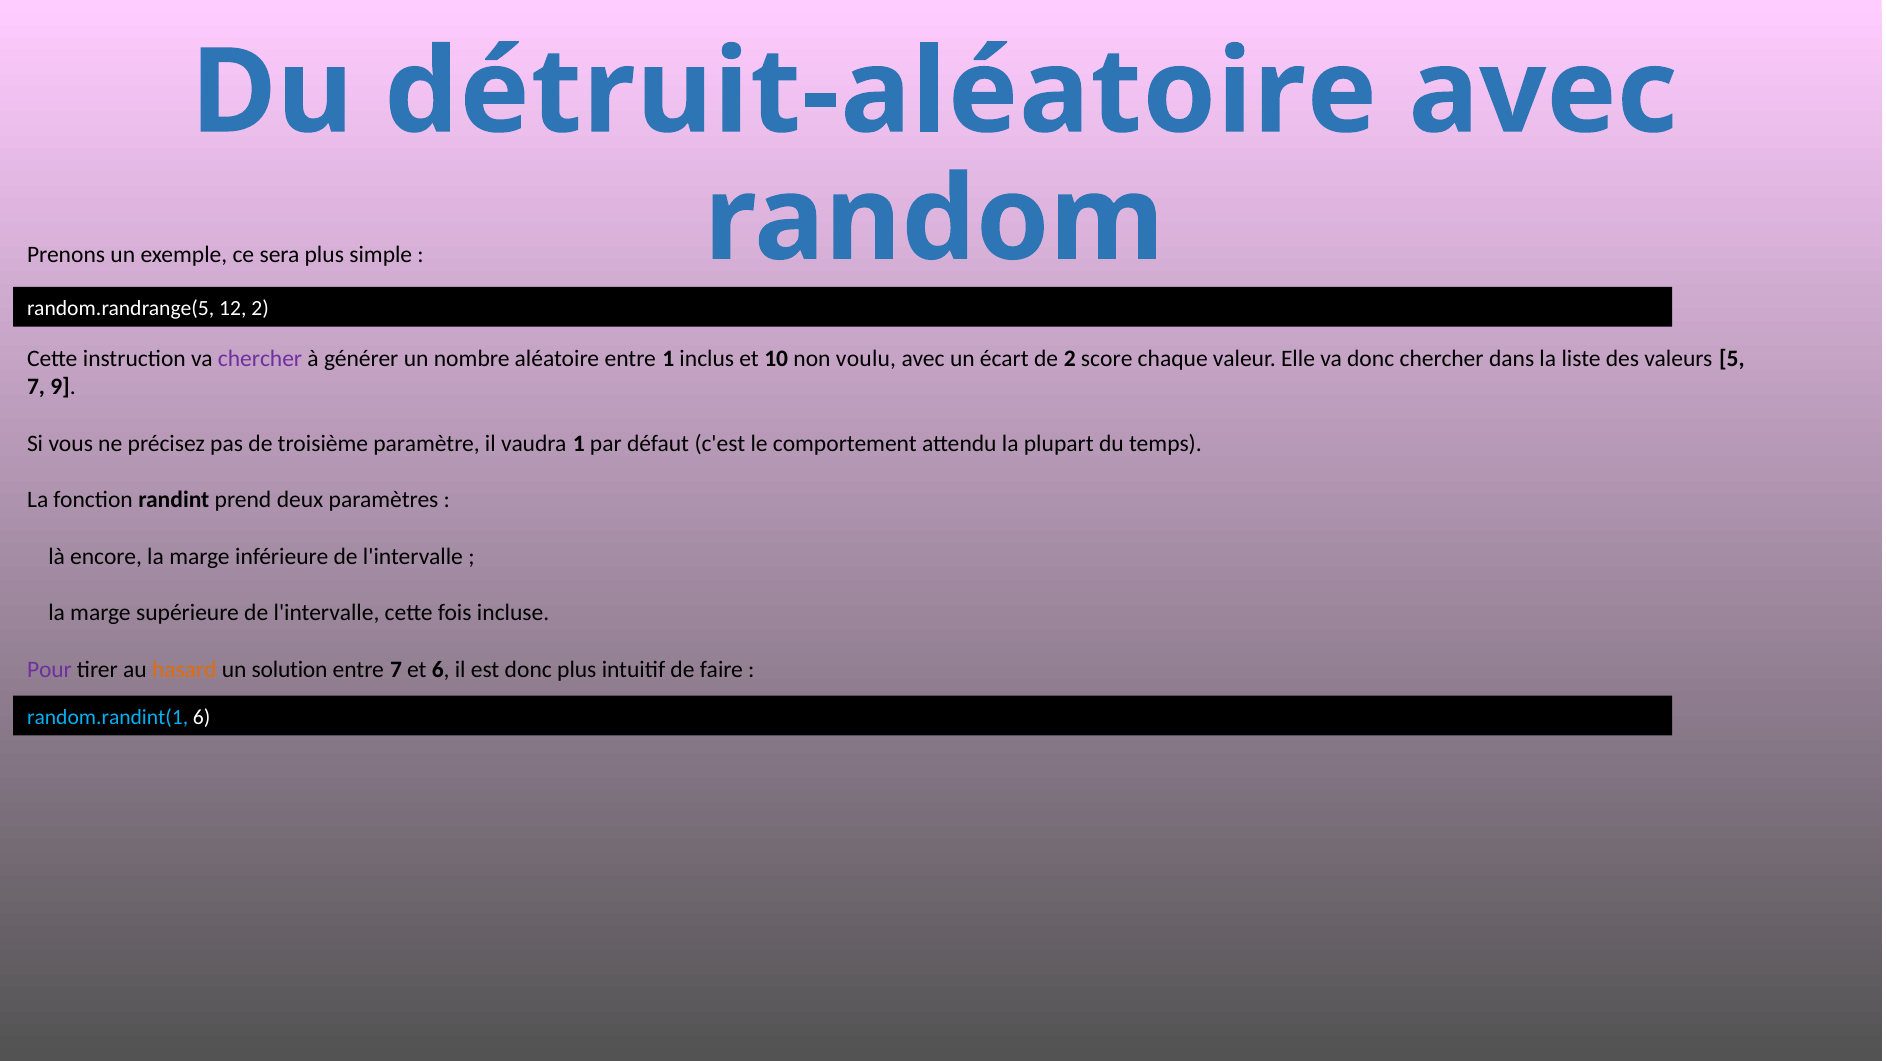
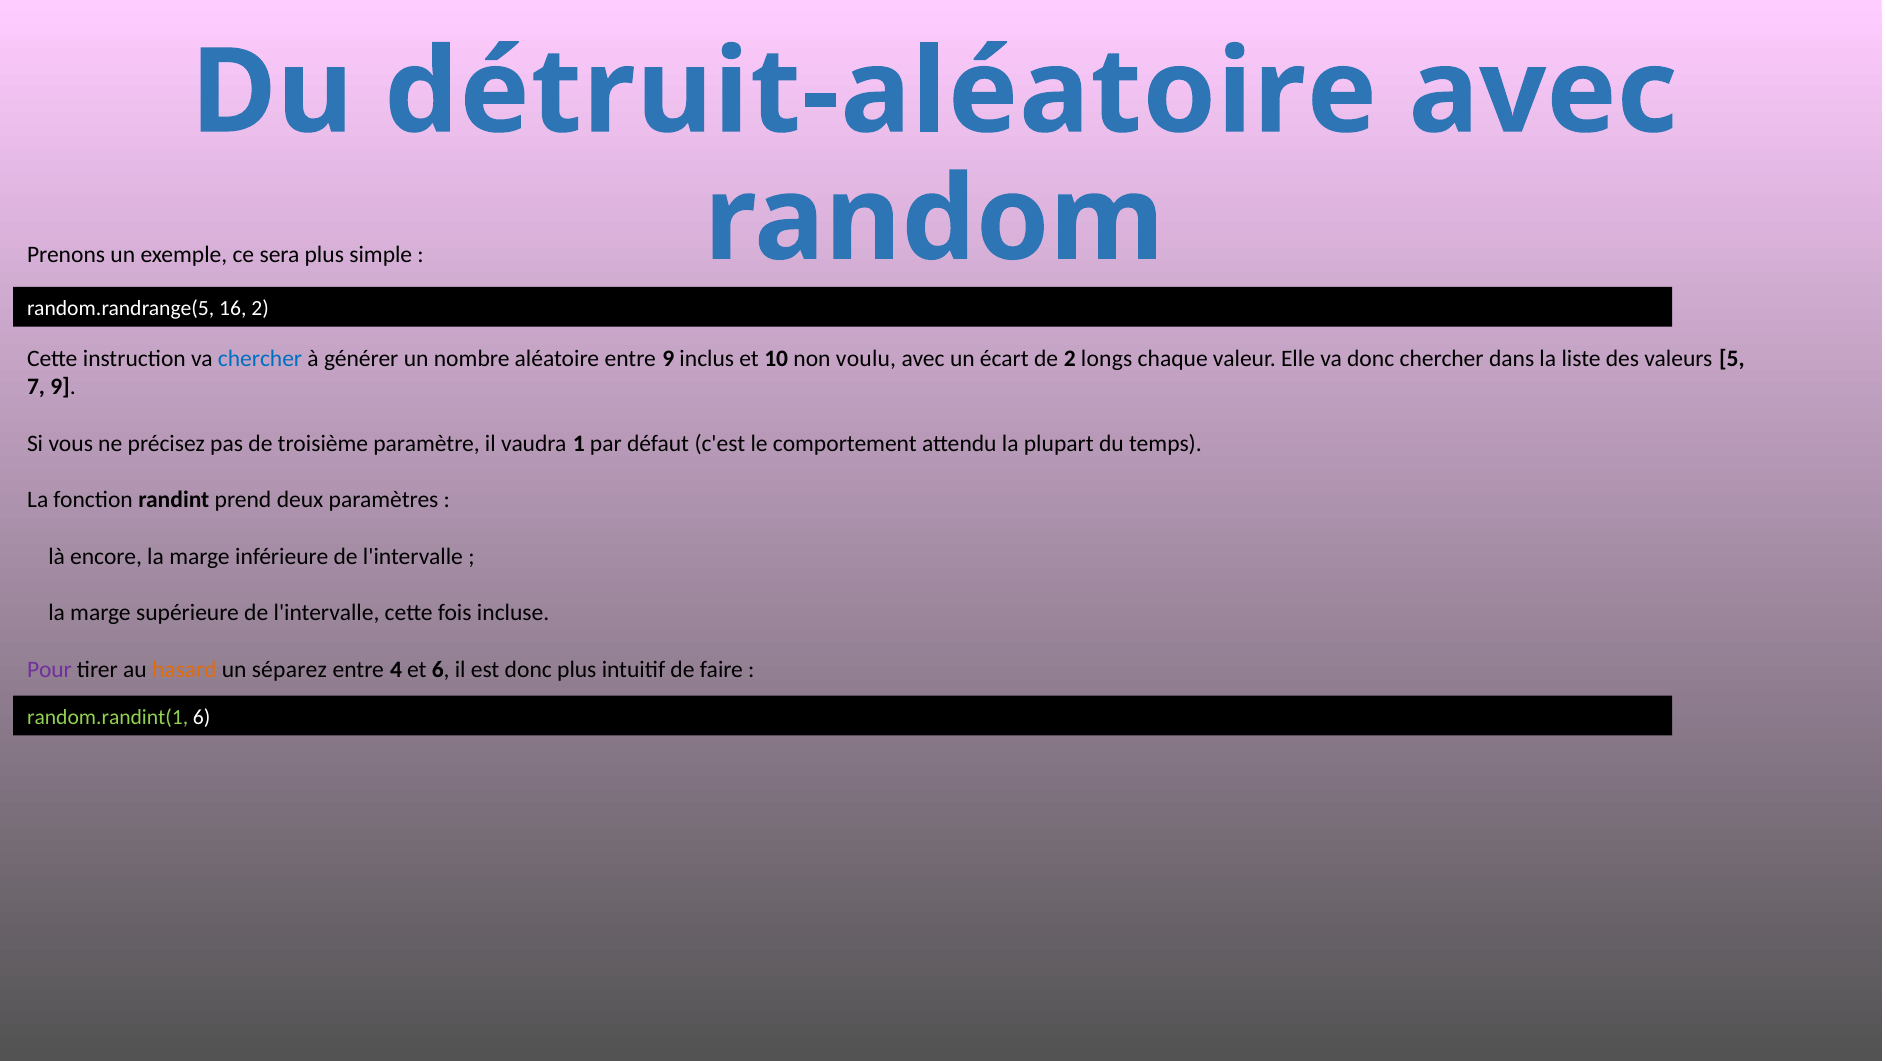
12: 12 -> 16 (233, 308)
chercher colour: purple -> blue (260, 358)
entre 1: 1 -> 9 (668, 358)
score: score -> longs (1107, 358)
solution: solution -> séparez (289, 670)
entre 7: 7 -> 4 (396, 670)
random.randint(1 colour: light blue -> light green (108, 717)
